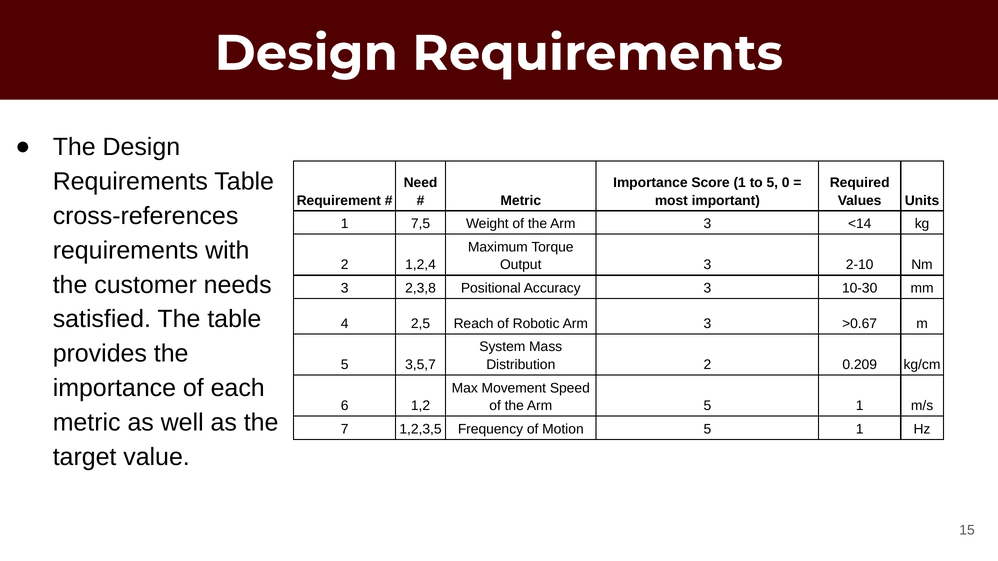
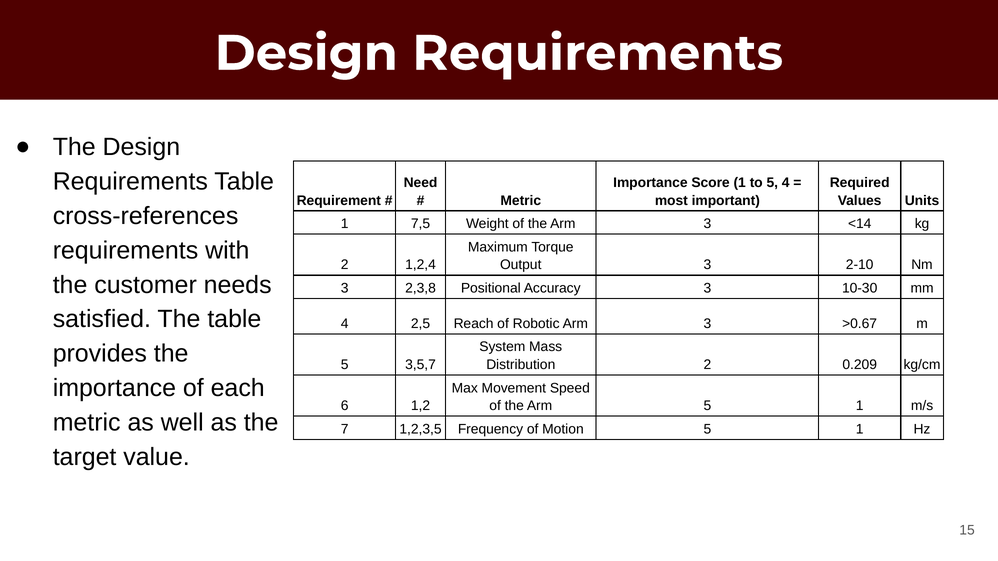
5 0: 0 -> 4 (786, 183)
